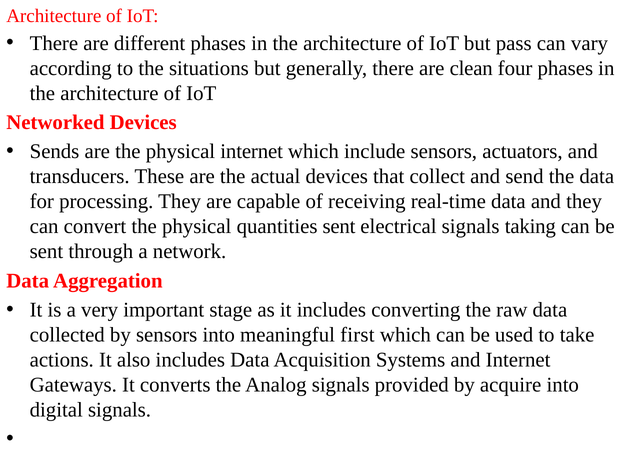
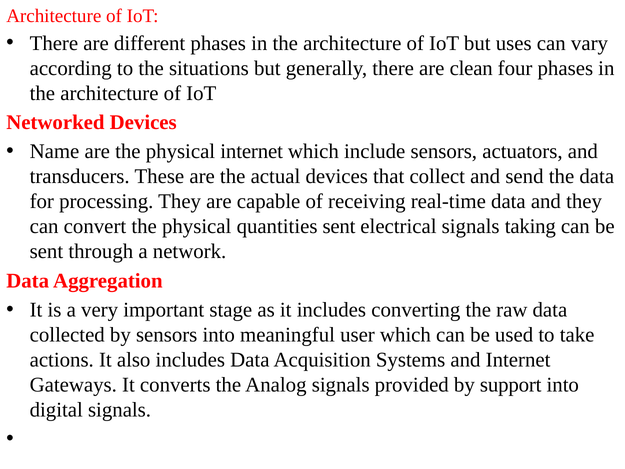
pass: pass -> uses (514, 43)
Sends: Sends -> Name (55, 151)
first: first -> user (357, 335)
acquire: acquire -> support (511, 385)
